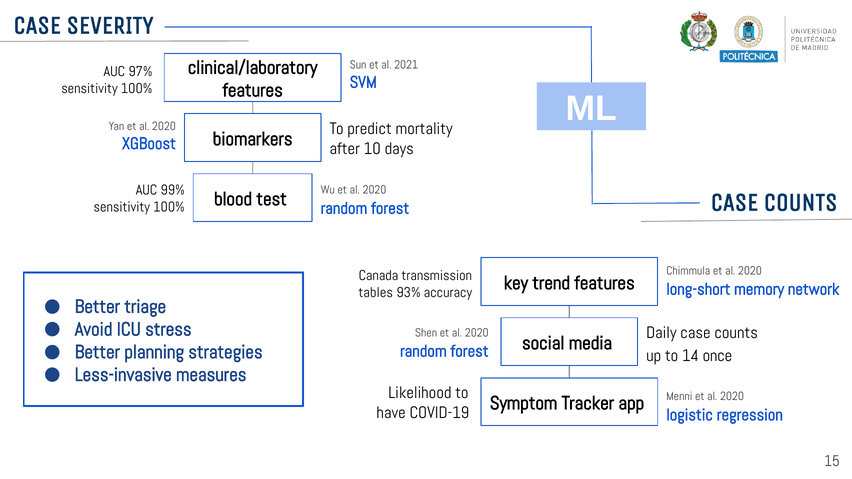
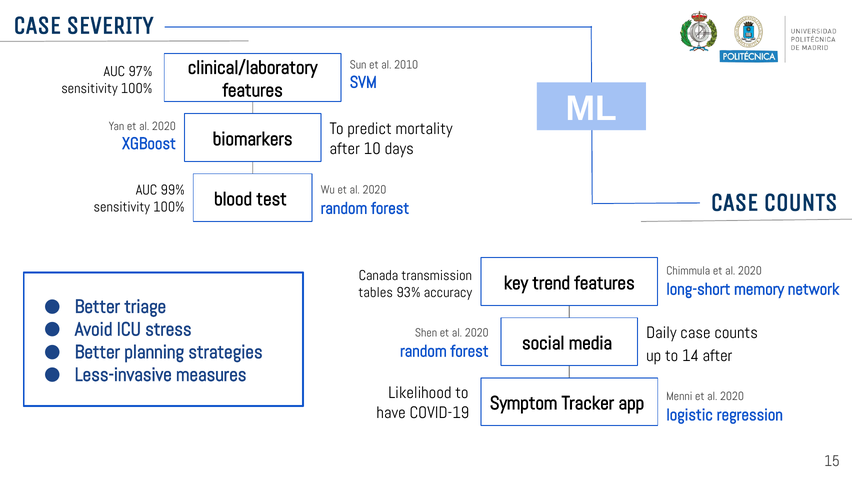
2021: 2021 -> 2010 (406, 65)
14 once: once -> after (717, 356)
